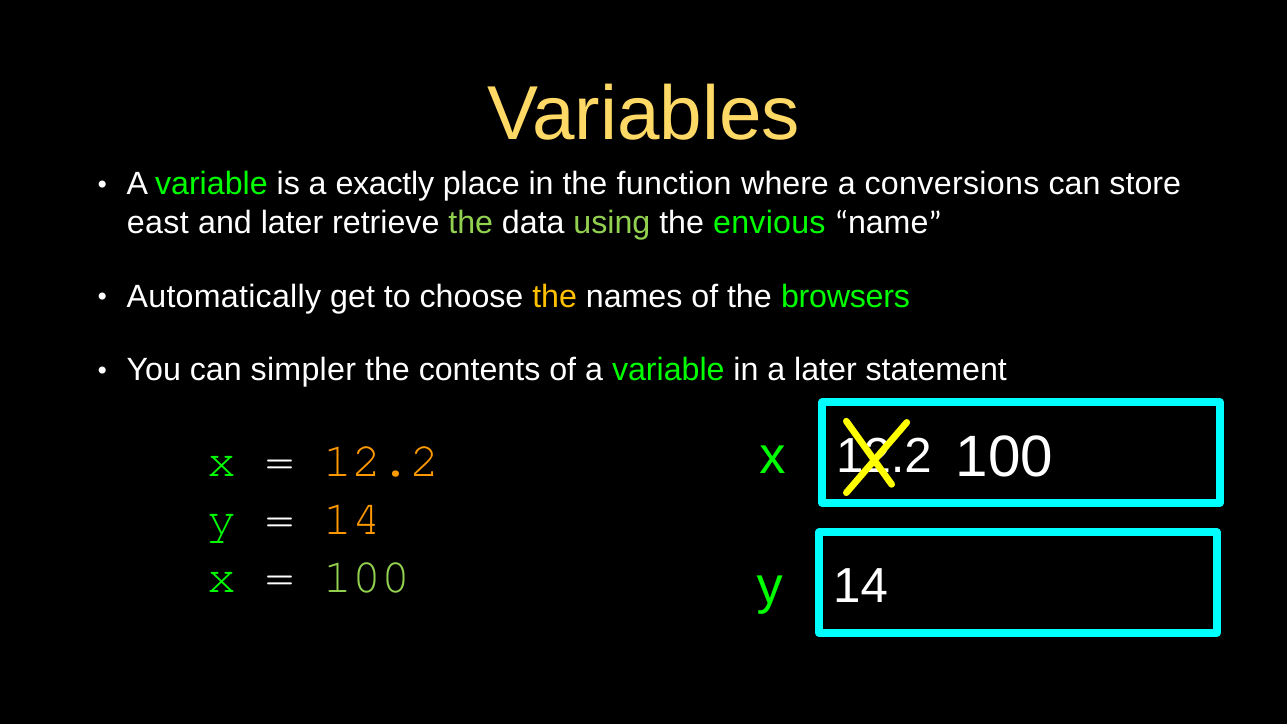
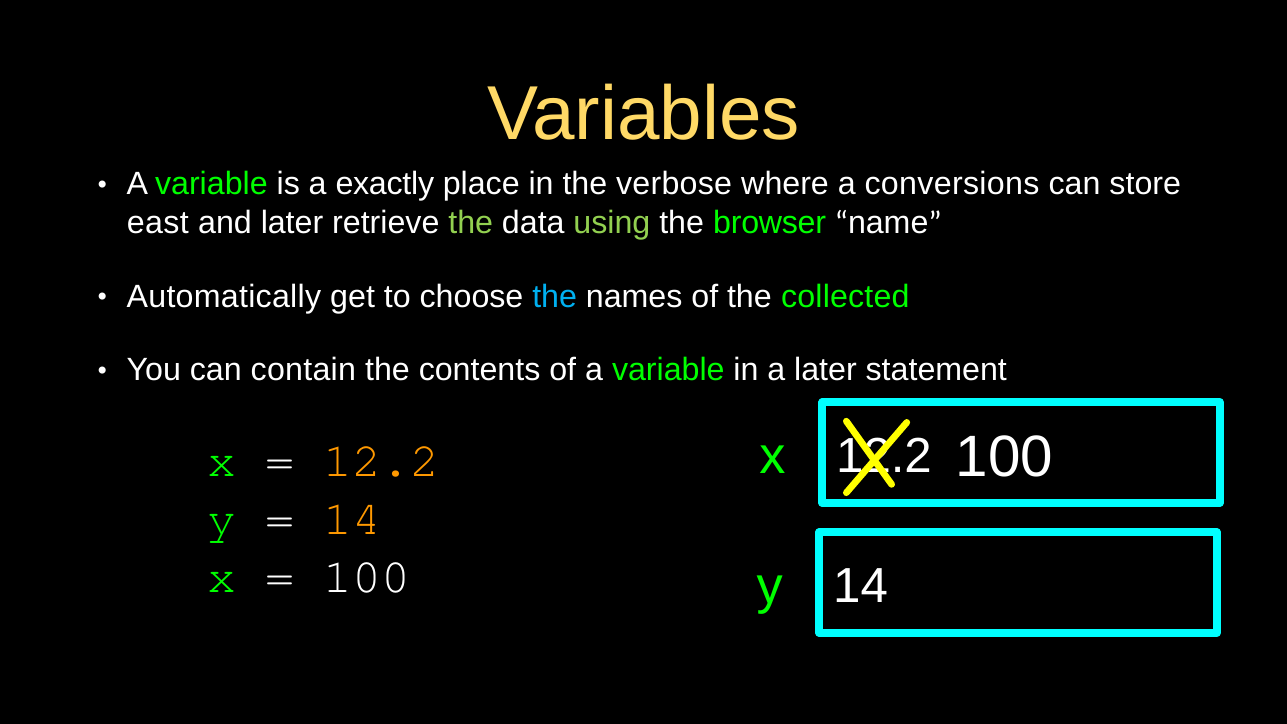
function: function -> verbose (674, 184)
envious: envious -> browser (770, 223)
the colour: yellow -> light blue (555, 296)
browsers: browsers -> collected (845, 296)
simpler: simpler -> contain (303, 370)
100 colour: light green -> white (367, 577)
